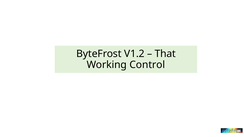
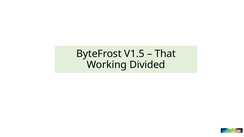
V1.2: V1.2 -> V1.5 (134, 54)
Control: Control -> Divided (147, 65)
